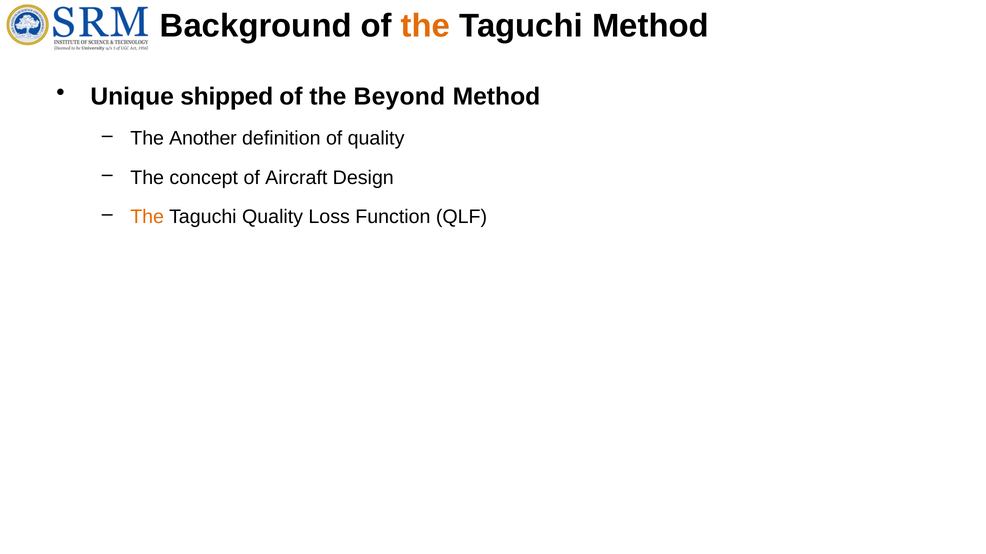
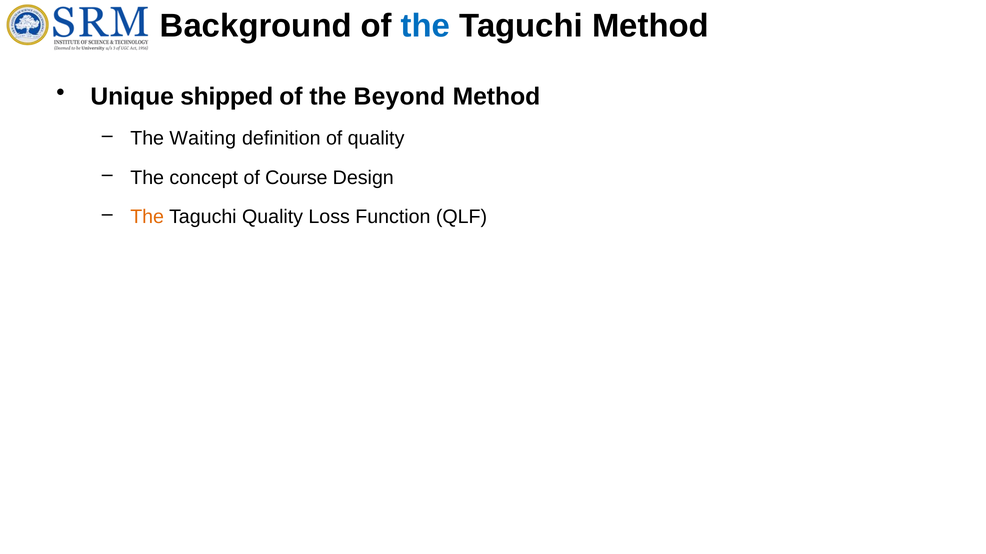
the colour: orange -> blue (426, 26)
Another: Another -> Waiting (203, 139)
Aircraft: Aircraft -> Course (296, 178)
